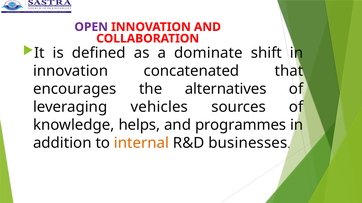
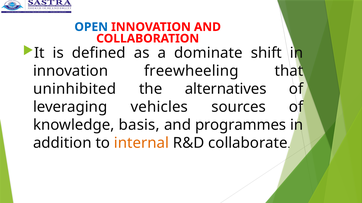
OPEN colour: purple -> blue (91, 27)
concatenated: concatenated -> freewheeling (191, 71)
encourages: encourages -> uninhibited (75, 89)
helps: helps -> basis (139, 125)
businesses: businesses -> collaborate (248, 143)
